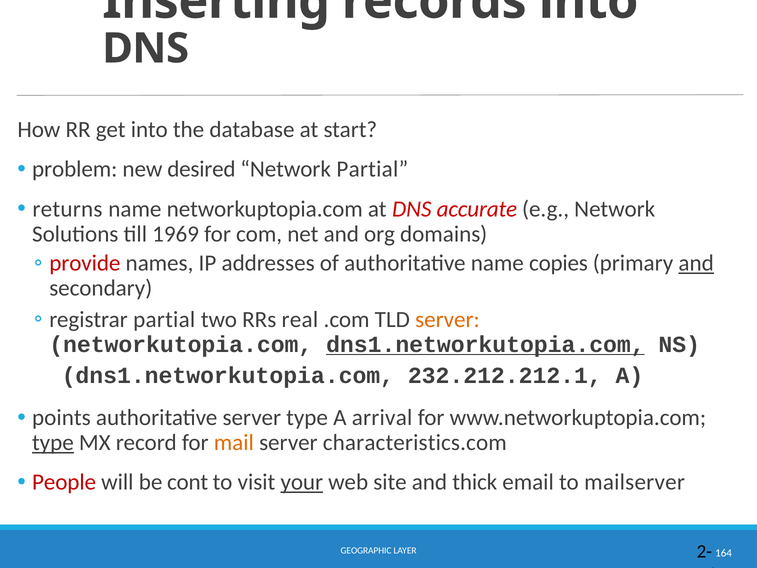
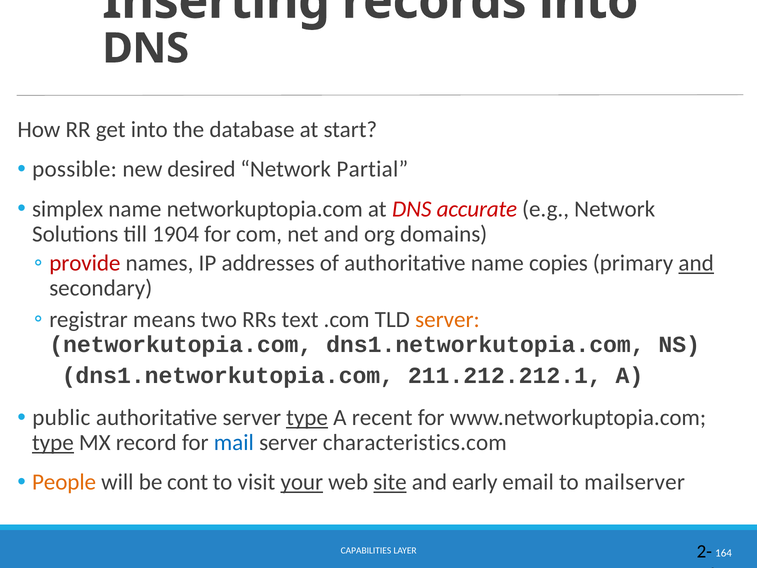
problem: problem -> possible (75, 169)
returns: returns -> simplex (68, 209)
1969: 1969 -> 1904 (176, 234)
registrar partial: partial -> means (164, 319)
real: real -> text (300, 319)
dns1.networkutopia.com underline: present -> none (485, 344)
232.212.212.1: 232.212.212.1 -> 211.212.212.1 (505, 376)
points: points -> public (61, 417)
type underline: none -> present (307, 417)
arrival: arrival -> recent (382, 417)
mail colour: orange -> blue (234, 442)
People colour: red -> orange (64, 482)
site underline: none -> present (390, 482)
thick: thick -> early (475, 482)
GEOGRAPHIC: GEOGRAPHIC -> CAPABILITIES (366, 551)
